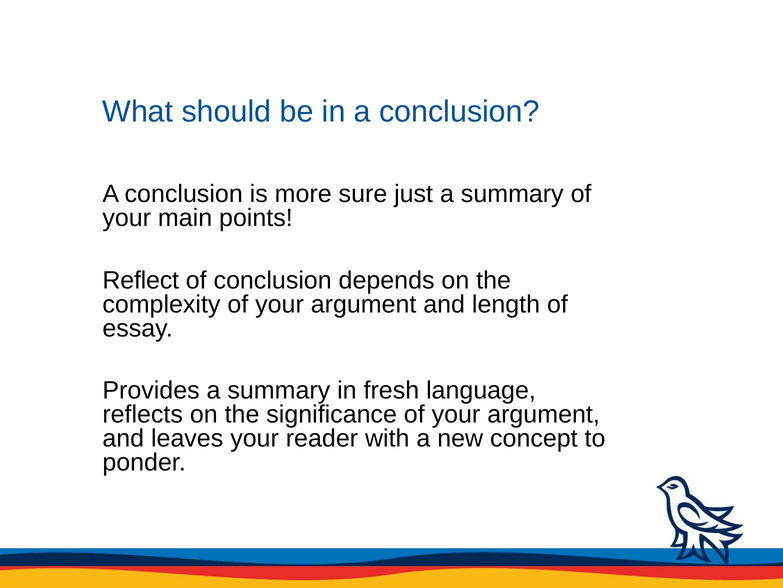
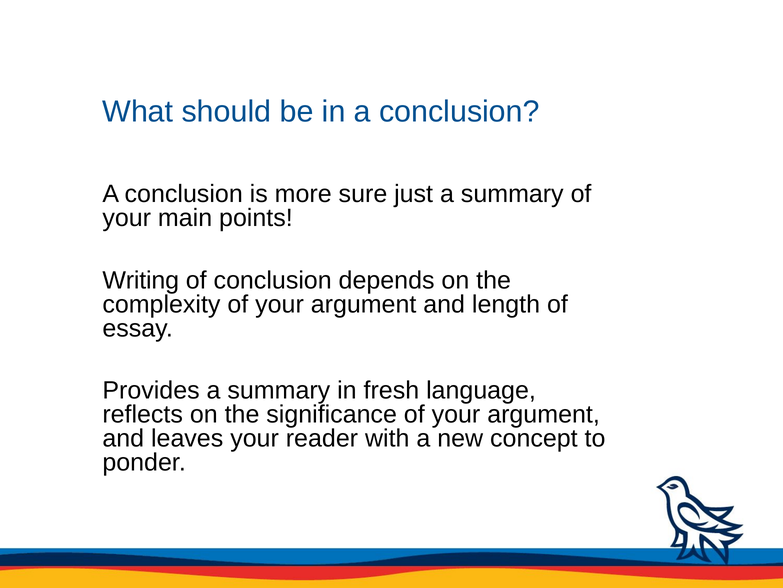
Reflect: Reflect -> Writing (141, 280)
